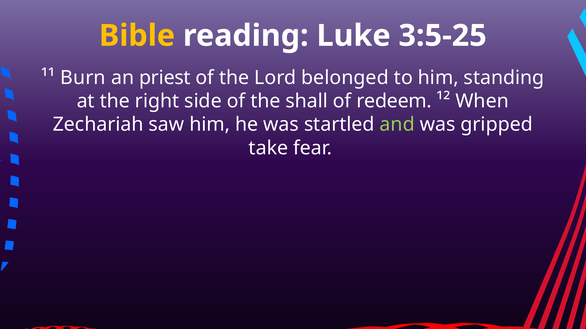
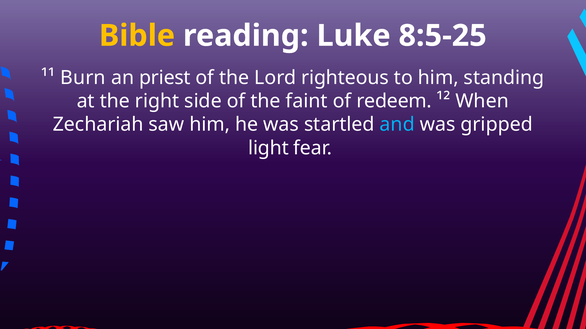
3:5-25: 3:5-25 -> 8:5-25 (443, 36)
belonged: belonged -> righteous (345, 78)
shall: shall -> faint (307, 101)
and colour: light green -> light blue (397, 125)
take: take -> light (269, 148)
